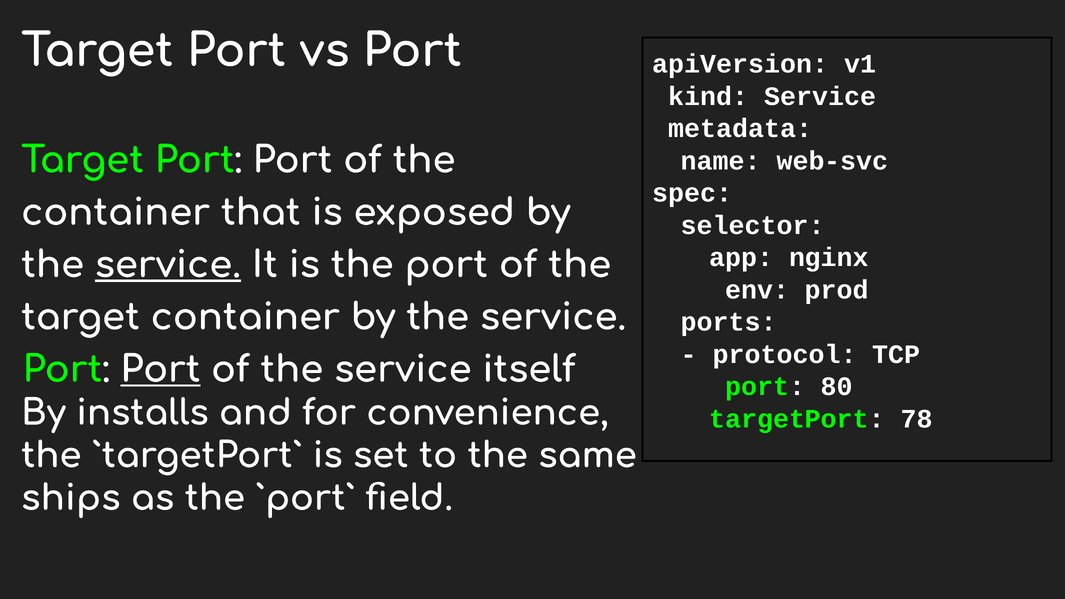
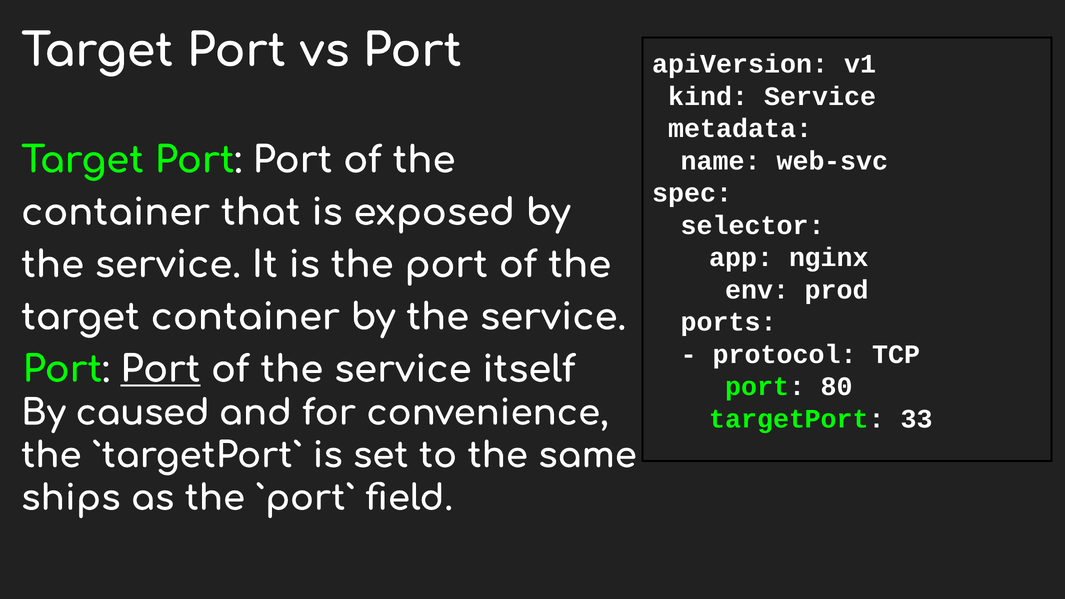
service underline: present -> none (168, 265)
installs: installs -> caused (143, 413)
78: 78 -> 33 (917, 419)
